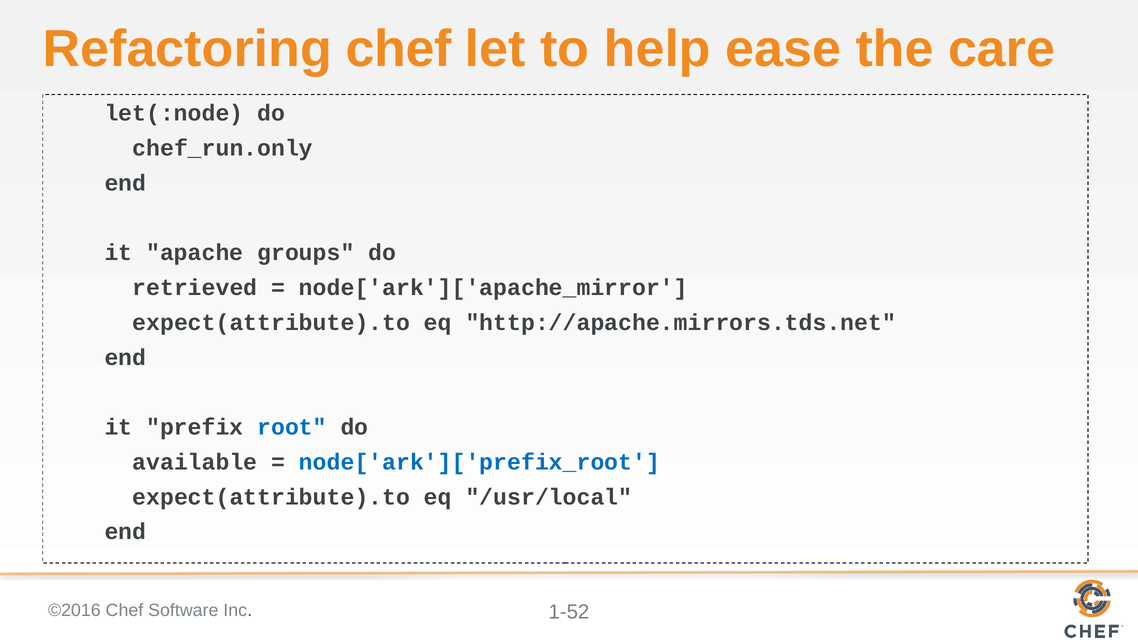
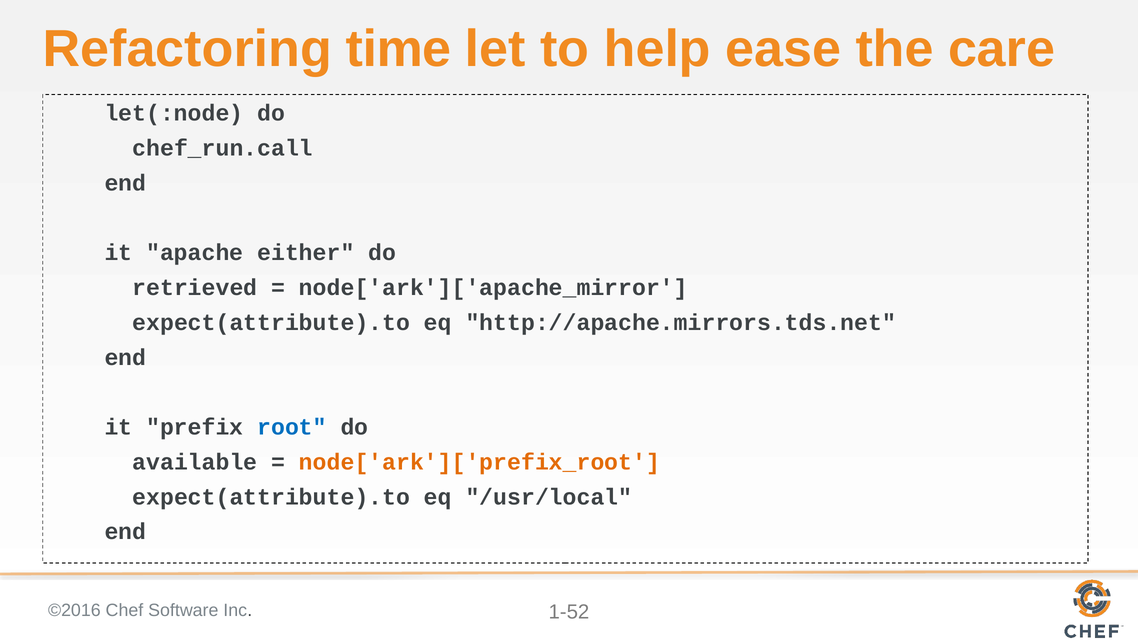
Refactoring chef: chef -> time (399, 49)
chef_run.only: chef_run.only -> chef_run.call (223, 148)
groups: groups -> either (306, 253)
node['ark']['prefix_root colour: blue -> orange (479, 462)
